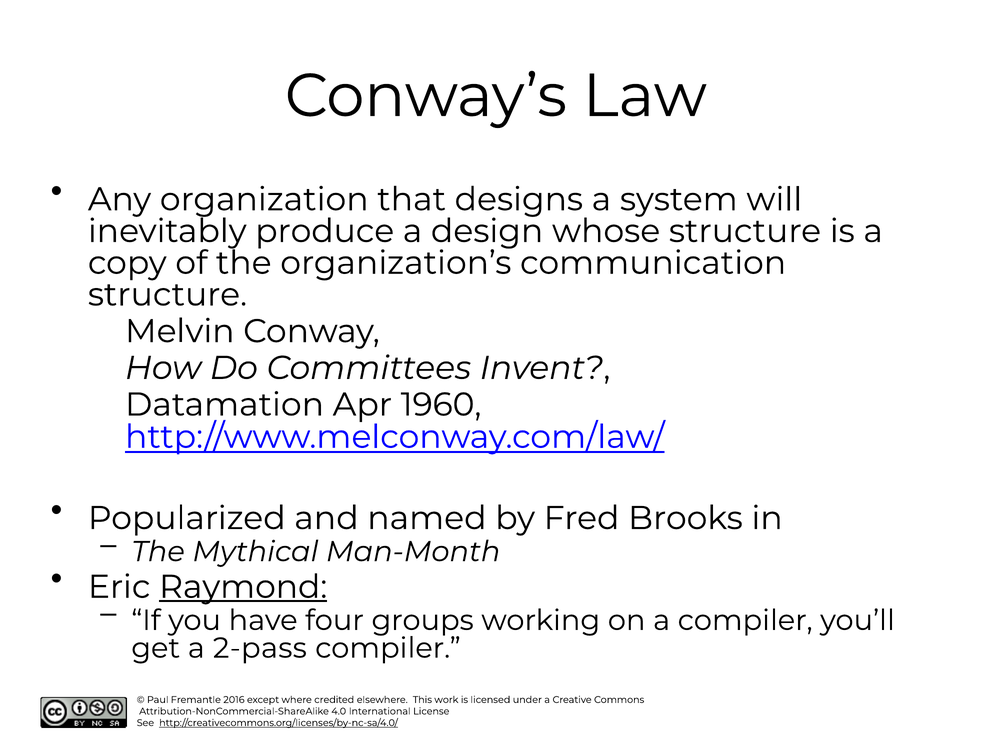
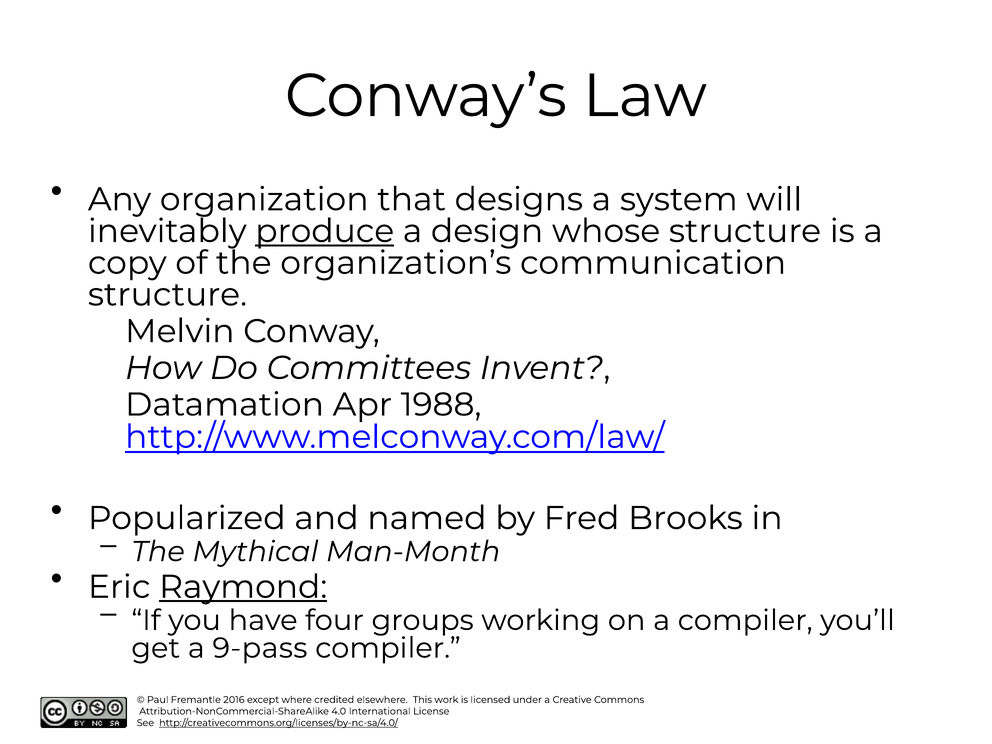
produce underline: none -> present (325, 231)
1960: 1960 -> 1988 (441, 405)
2-pass: 2-pass -> 9-pass (260, 648)
